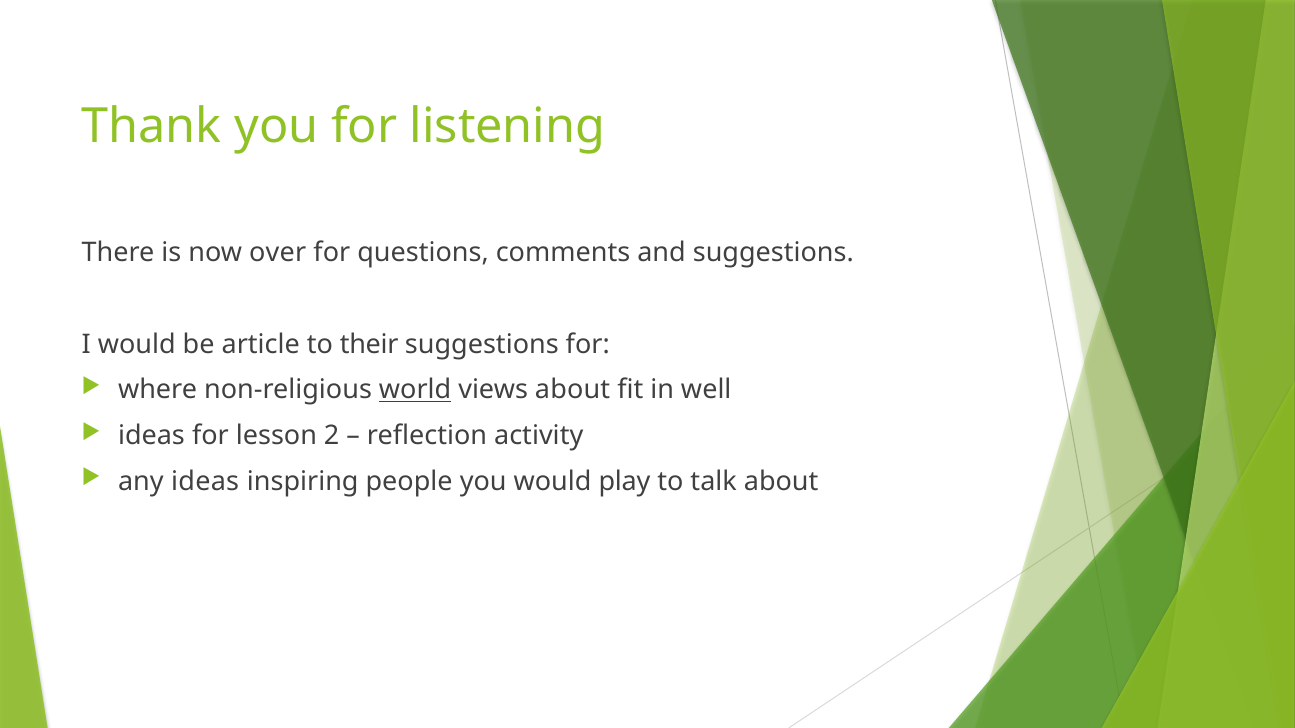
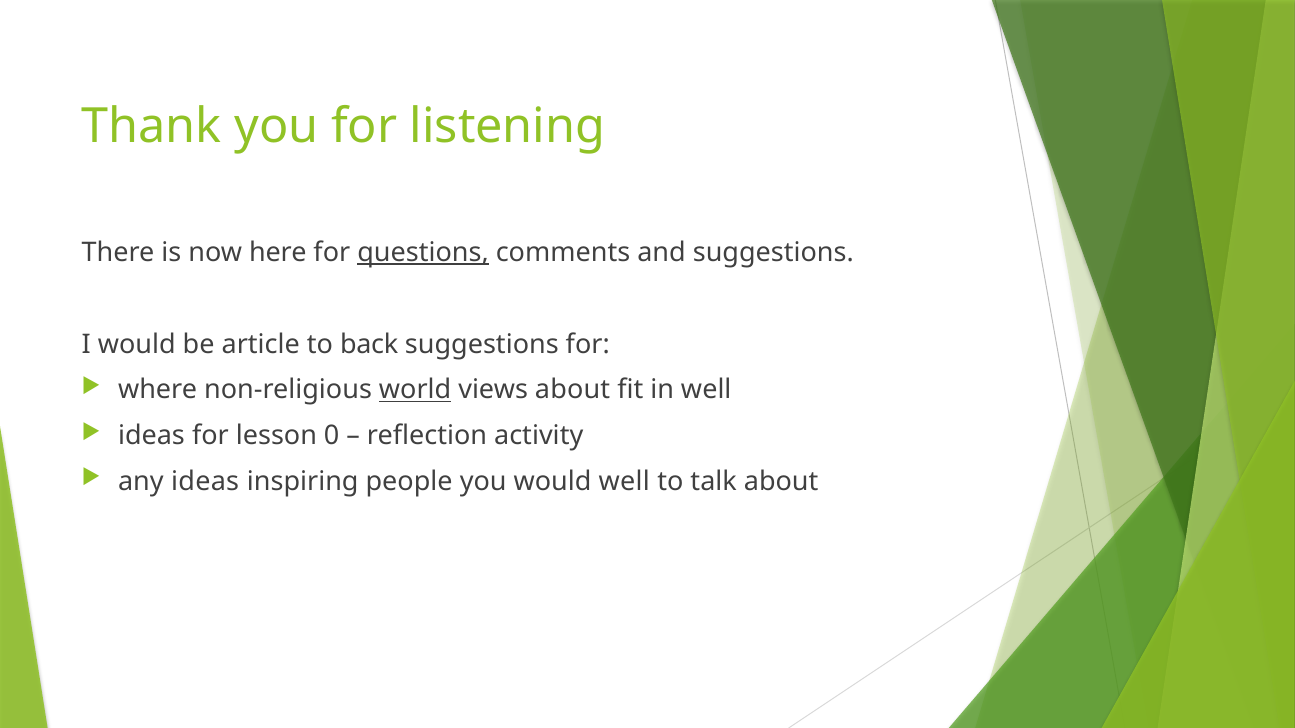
over: over -> here (278, 252)
questions underline: none -> present (423, 252)
their: their -> back (369, 344)
2: 2 -> 0 (332, 436)
would play: play -> well (624, 482)
